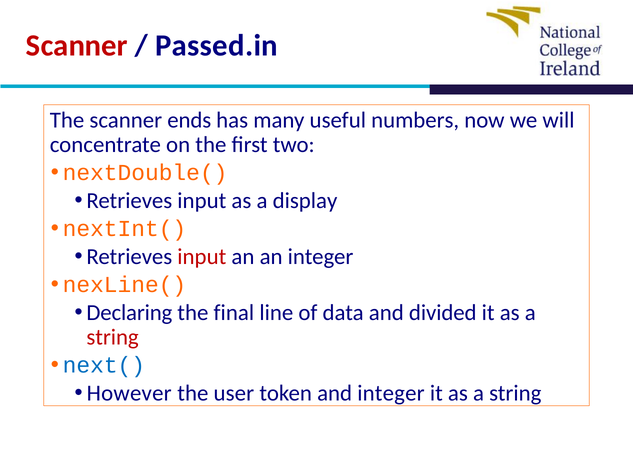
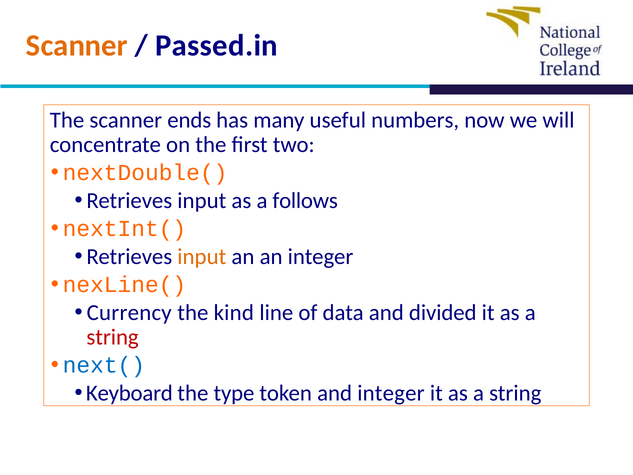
Scanner colour: red -> orange (77, 46)
display: display -> follows (305, 201)
input colour: red -> orange (202, 256)
Declaring: Declaring -> Currency (129, 312)
final: final -> kind (234, 312)
However: However -> Keyboard (129, 393)
user: user -> type (234, 393)
